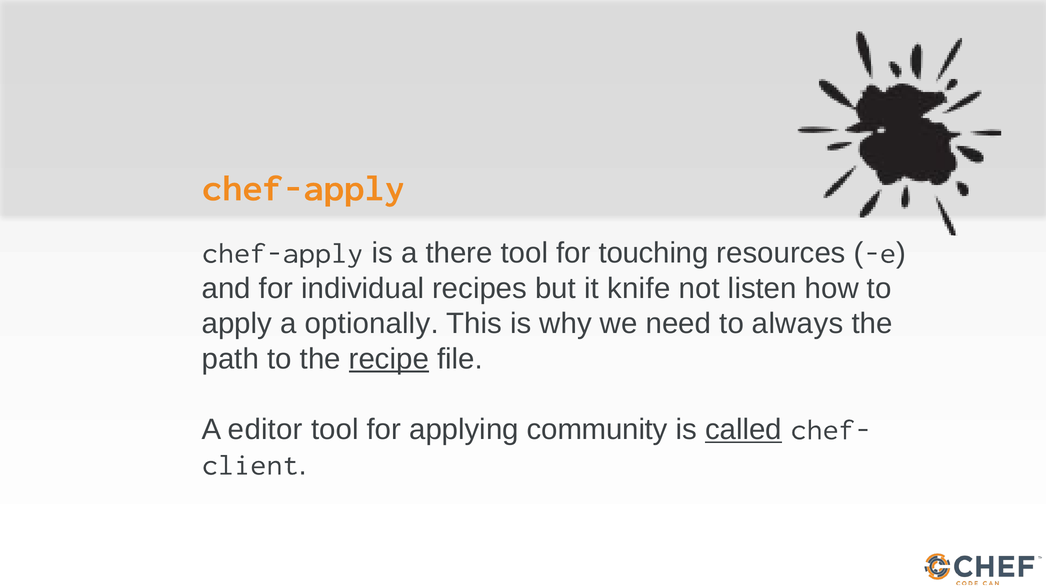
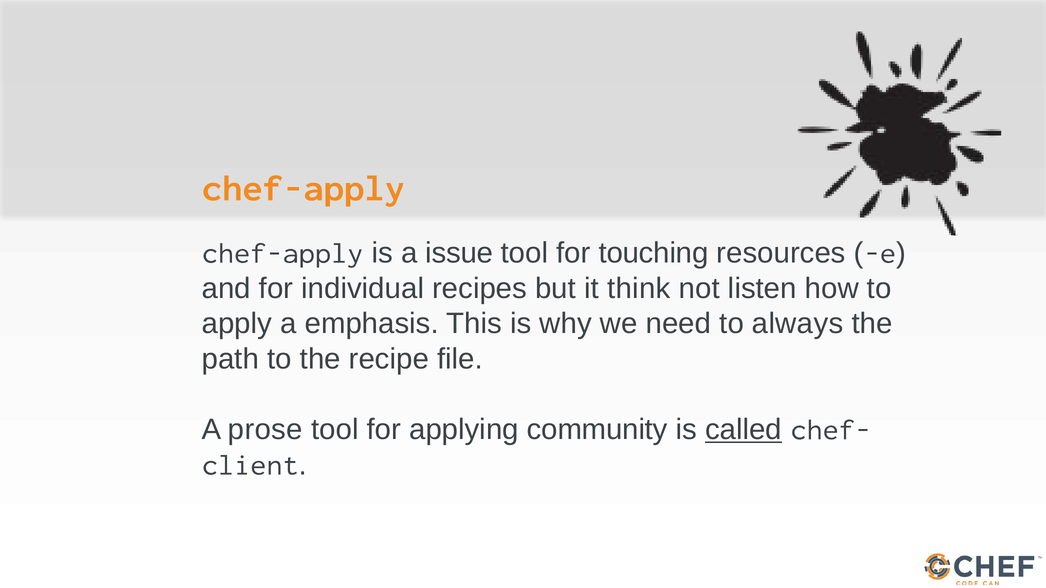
there: there -> issue (459, 253)
knife: knife -> think (639, 288)
optionally: optionally -> emphasis (372, 324)
recipe underline: present -> none (389, 359)
editor: editor -> prose (265, 430)
